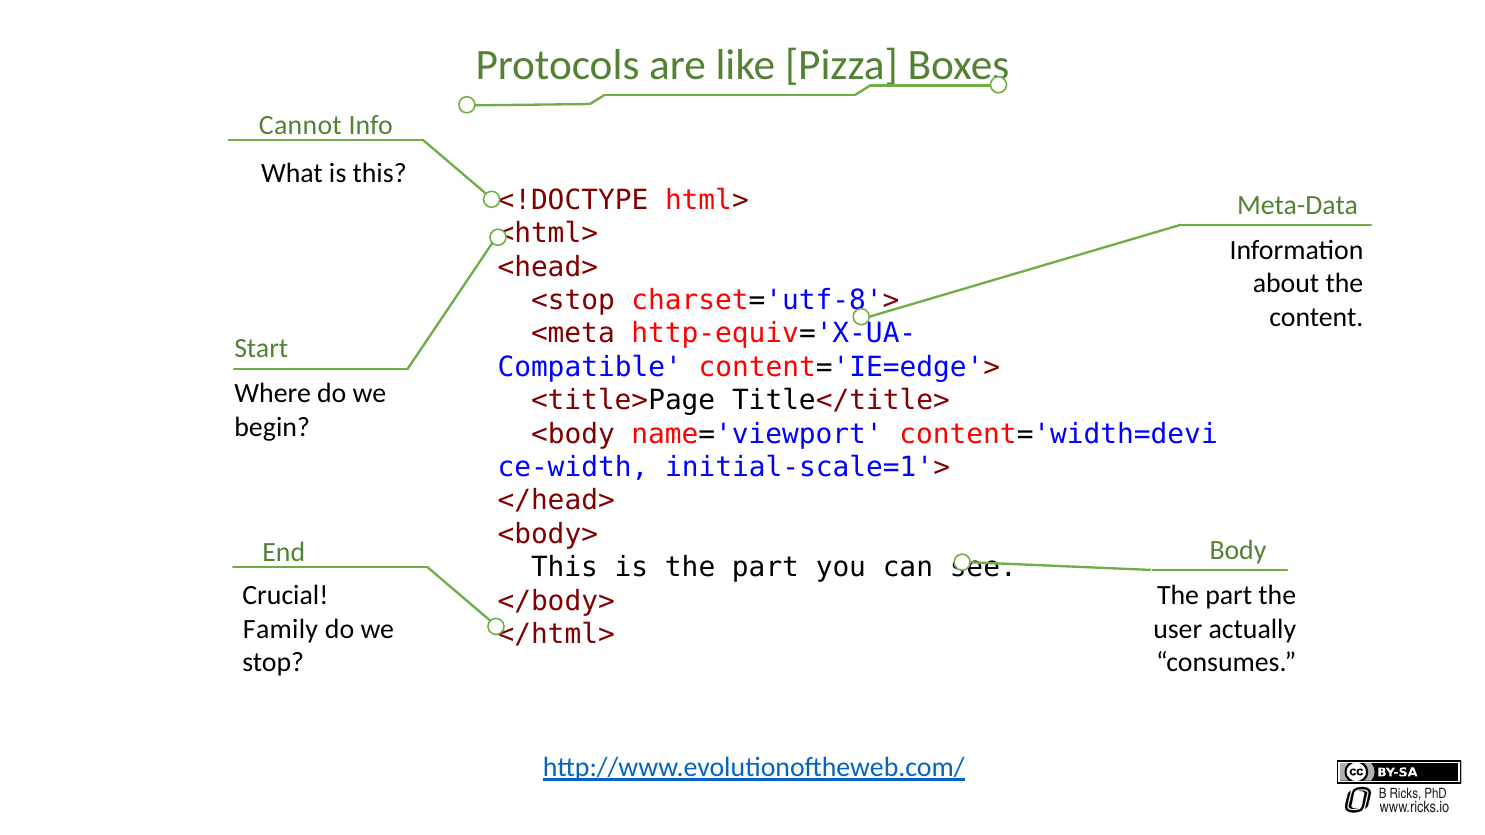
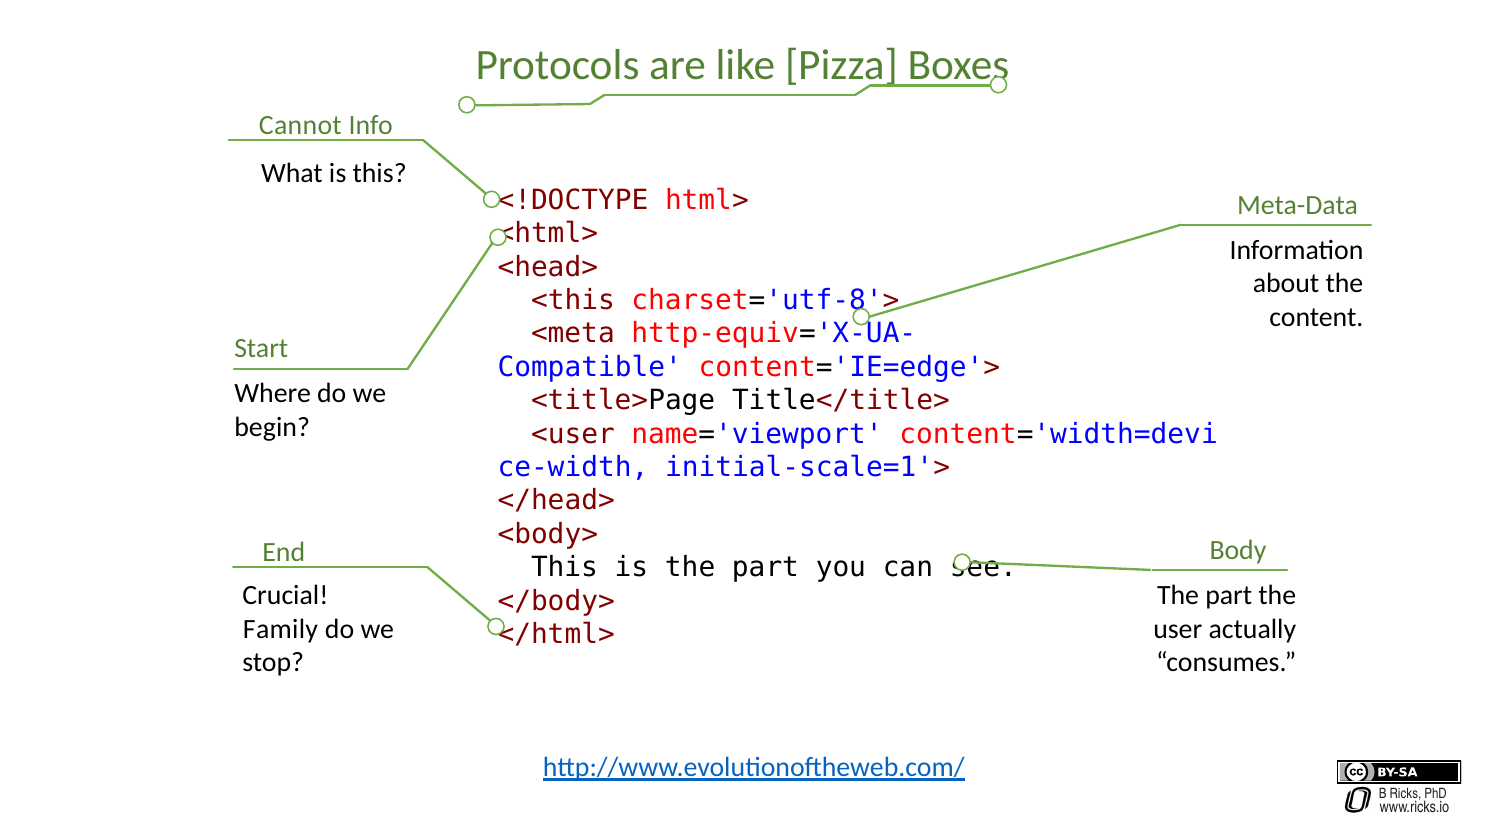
<stop: <stop -> <this (573, 300)
<body: <body -> <user (573, 434)
